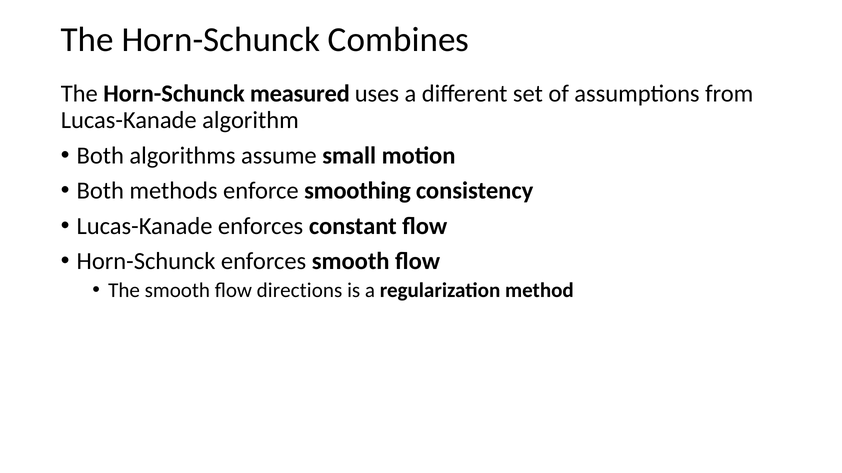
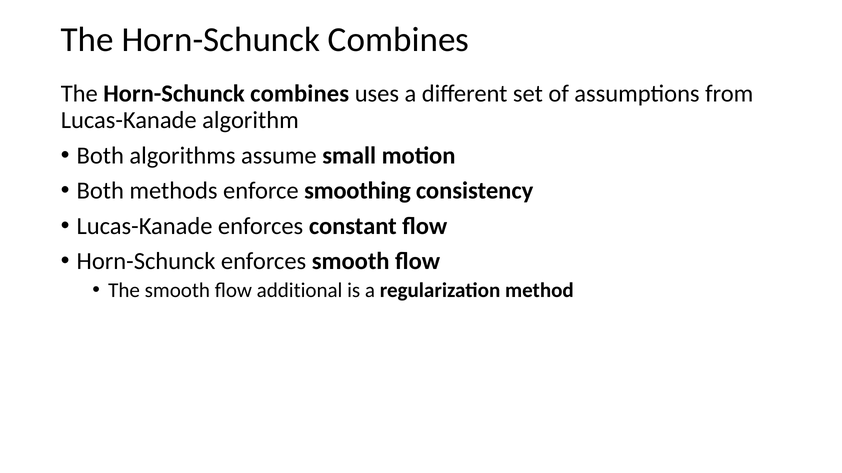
measured: measured -> combines (300, 94)
directions: directions -> additional (300, 291)
